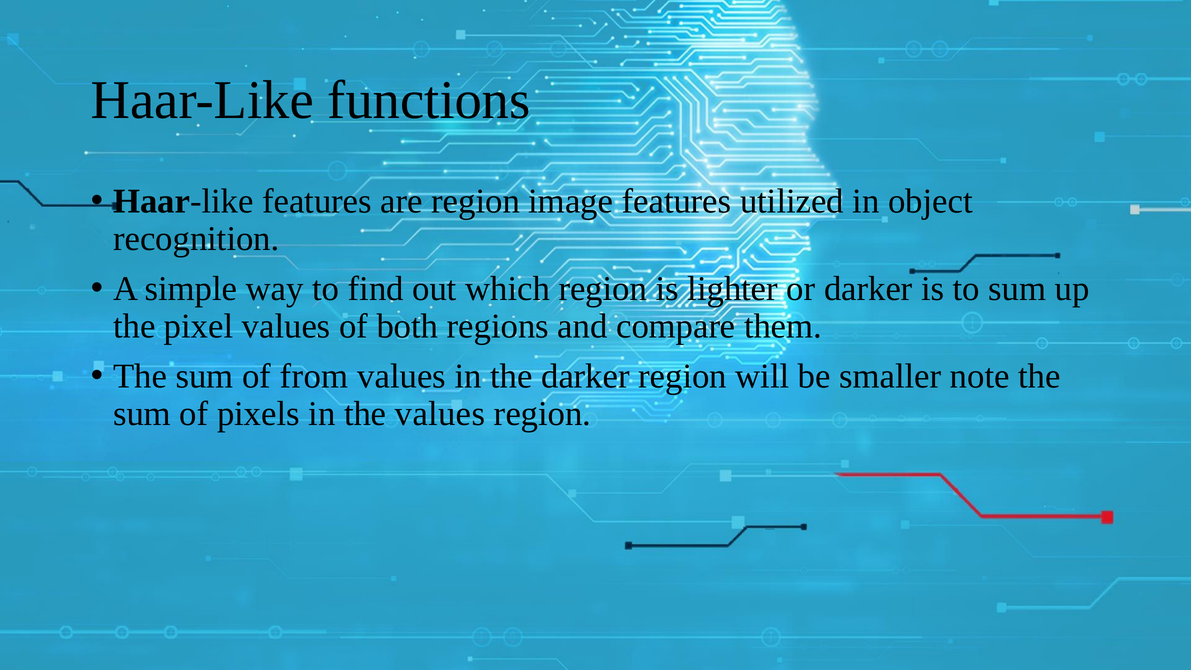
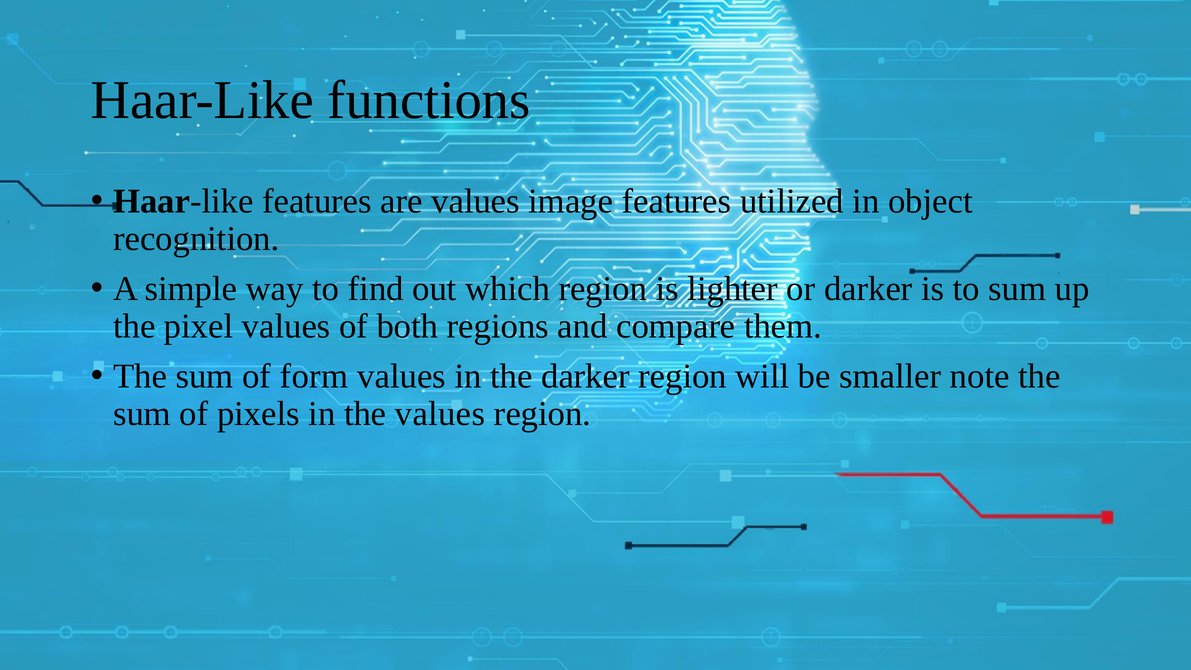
are region: region -> values (476, 201)
from: from -> form (314, 376)
